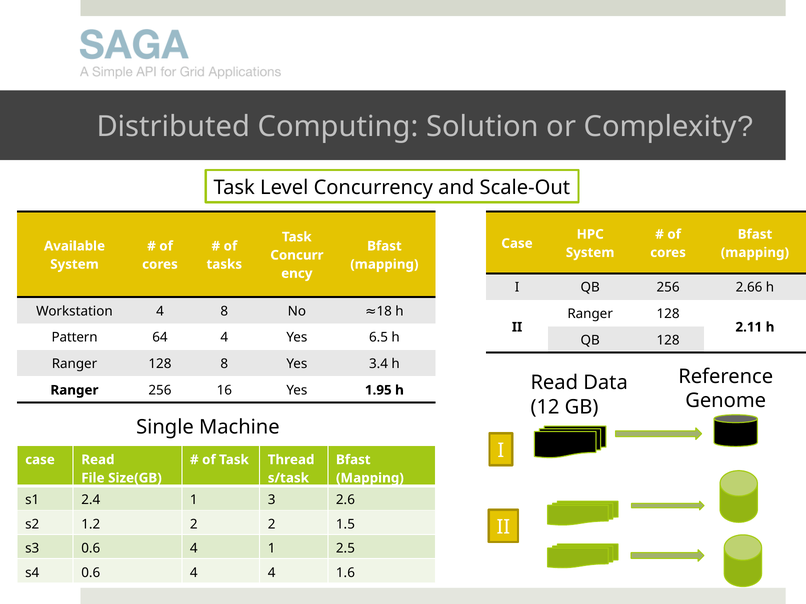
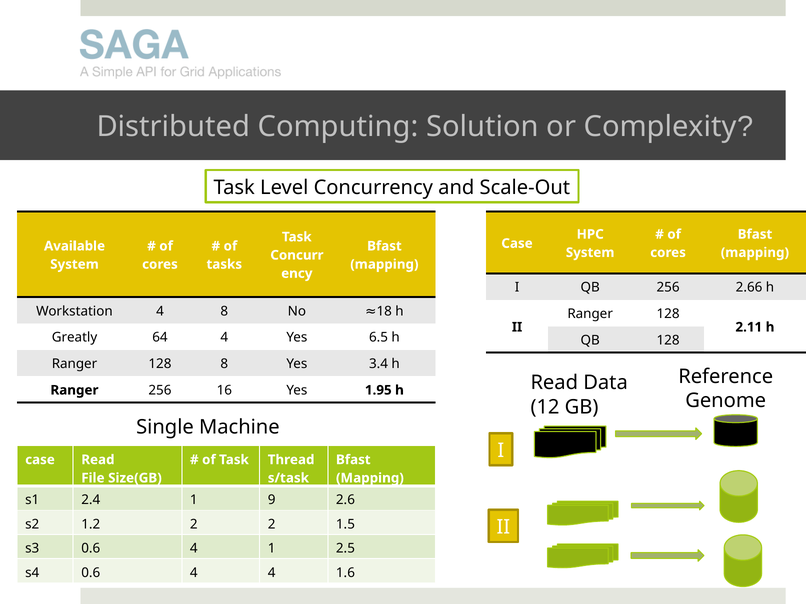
Pattern: Pattern -> Greatly (75, 338)
3: 3 -> 9 (272, 500)
